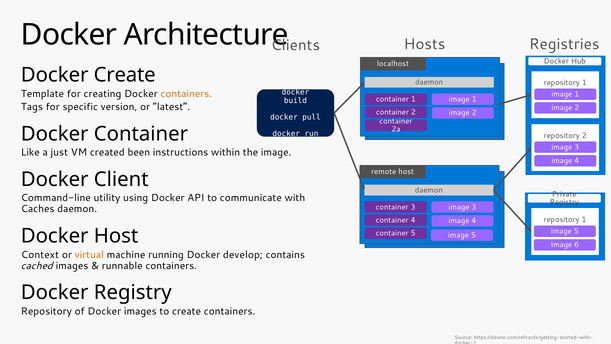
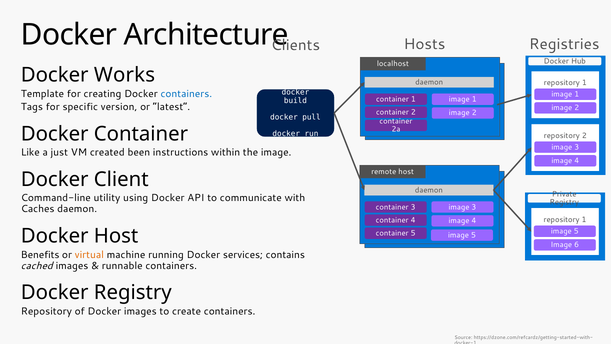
Docker Create: Create -> Works (124, 75)
containers colour: orange -> blue (186, 94)
Context: Context -> Benefits (40, 254)
develop: develop -> services (243, 254)
